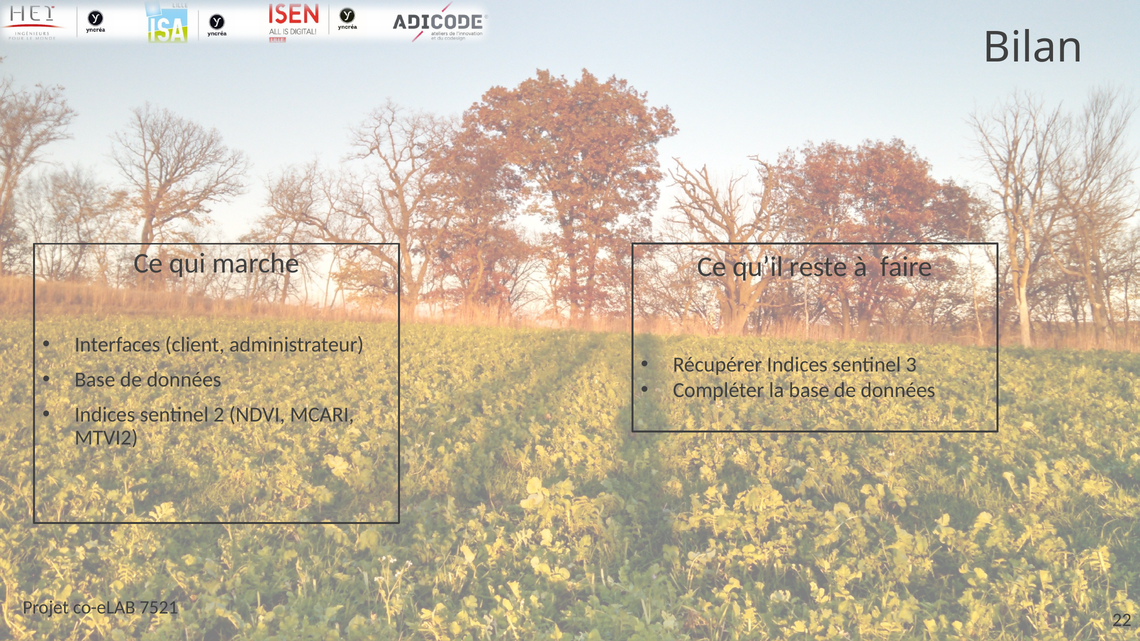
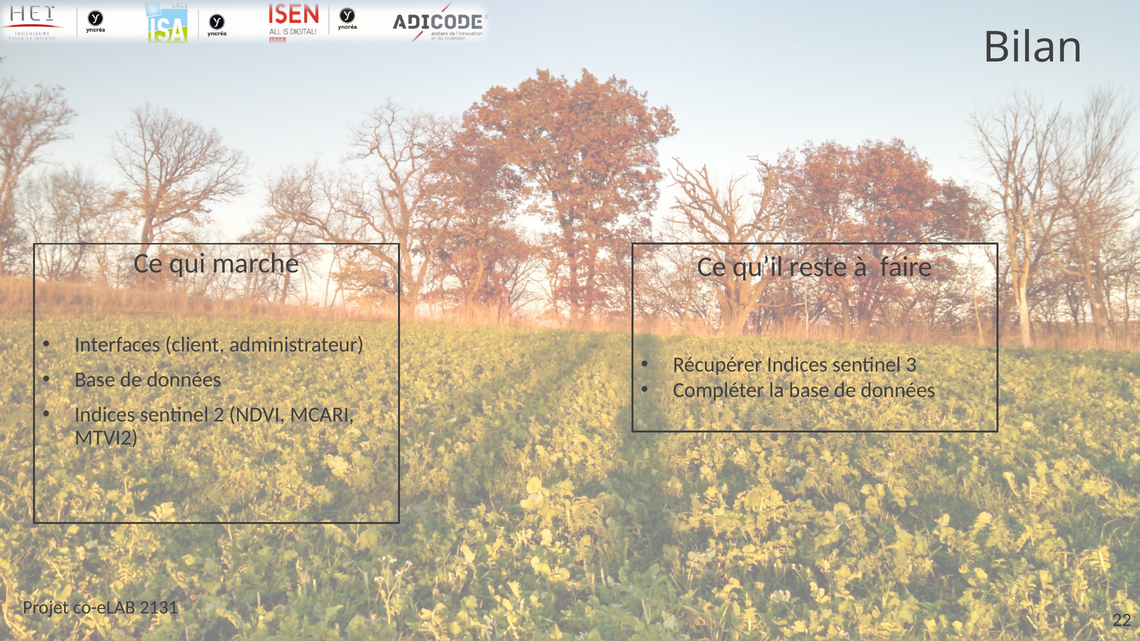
7521: 7521 -> 2131 (159, 608)
